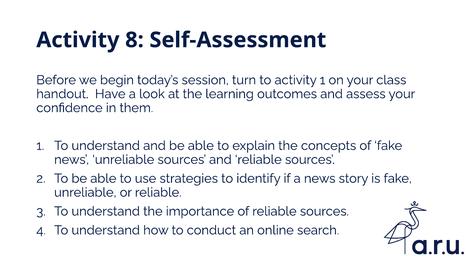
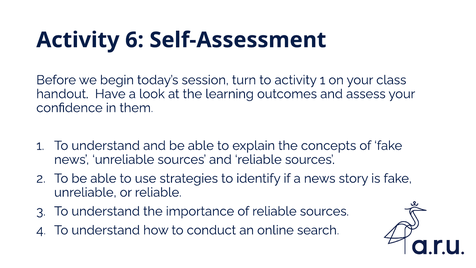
8: 8 -> 6 (134, 40)
